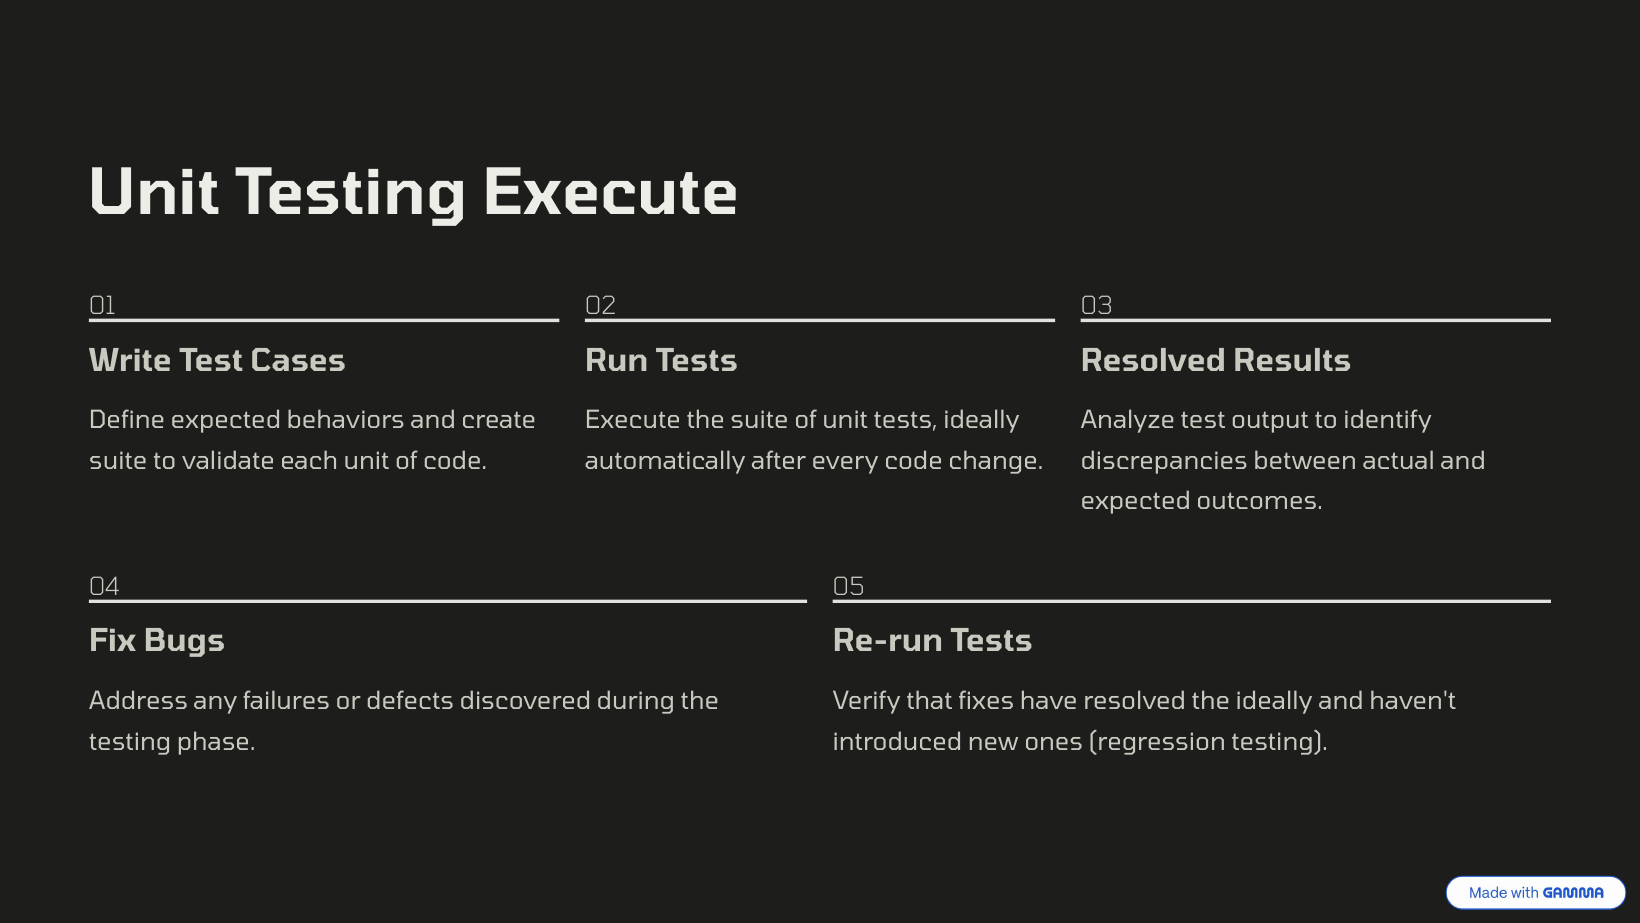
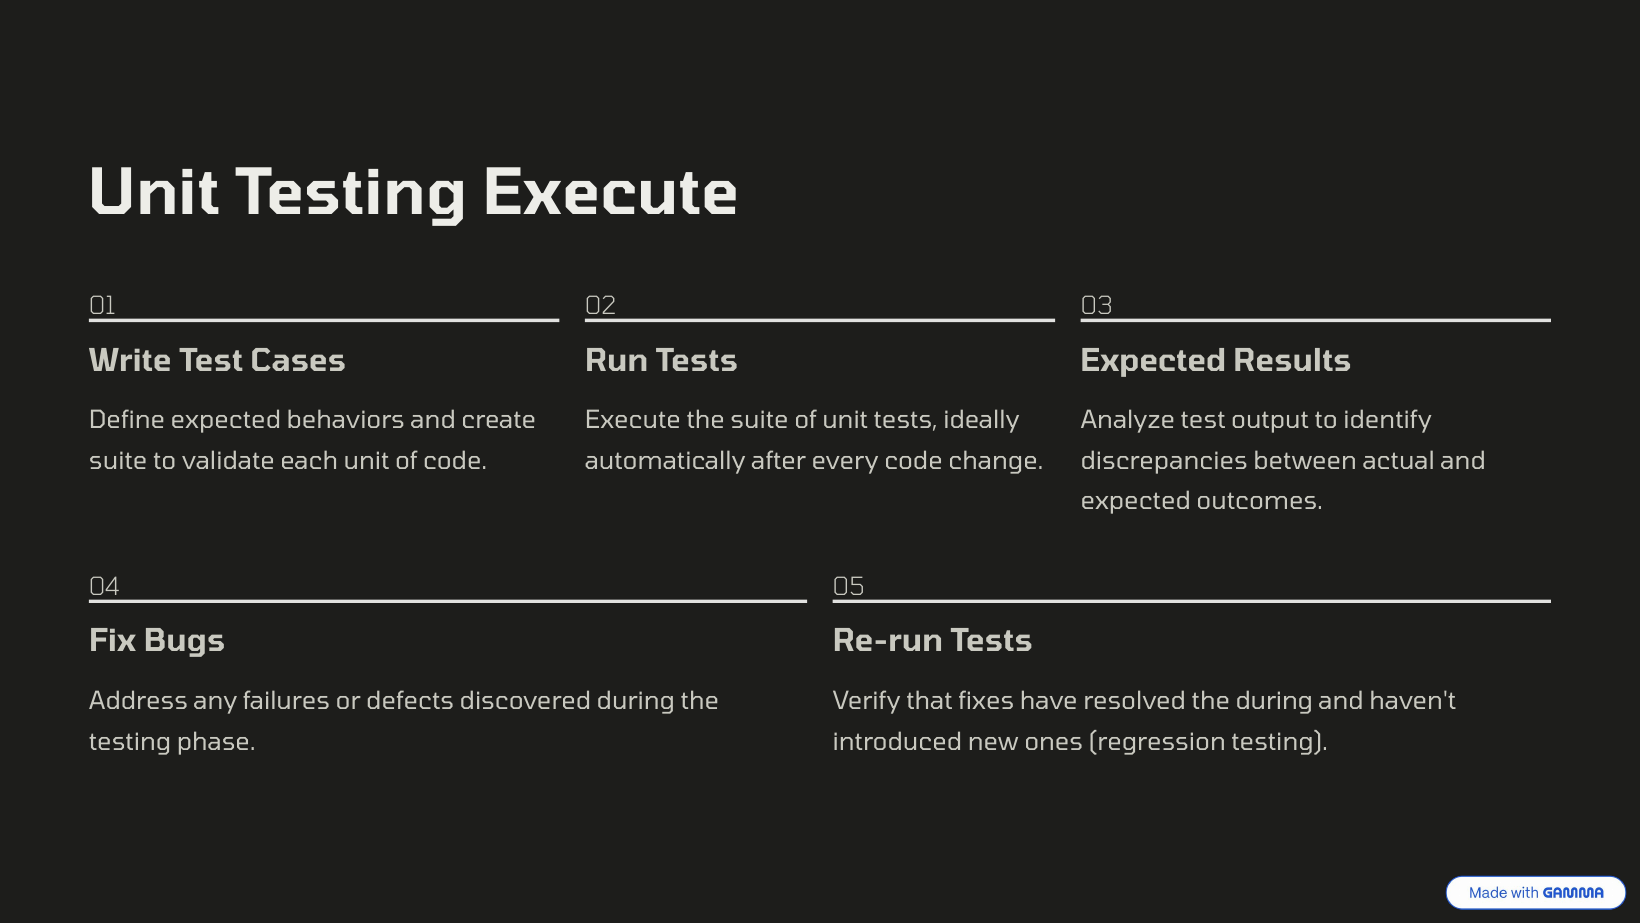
Resolved: Resolved -> Expected (1153, 360)
the ideally: ideally -> during (1274, 701)
